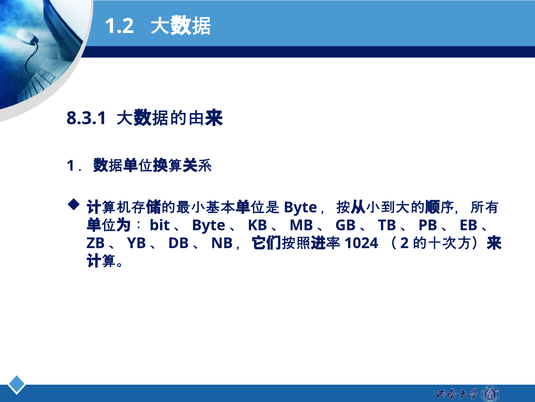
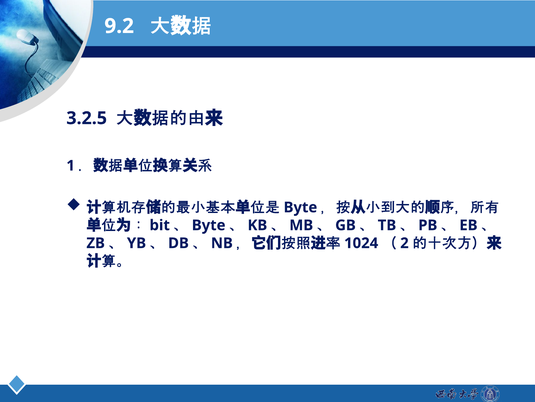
1.2: 1.2 -> 9.2 (119, 26)
8.3.1: 8.3.1 -> 3.2.5 (87, 118)
